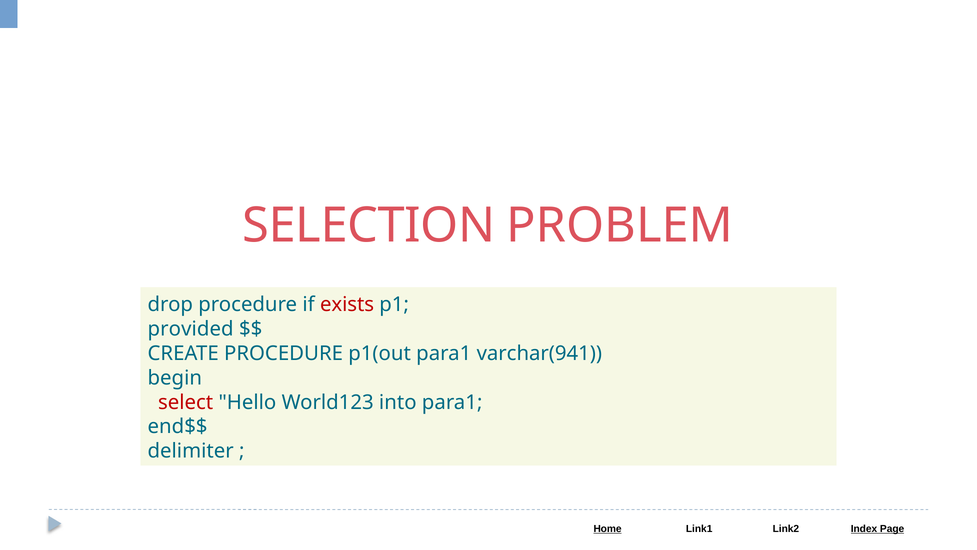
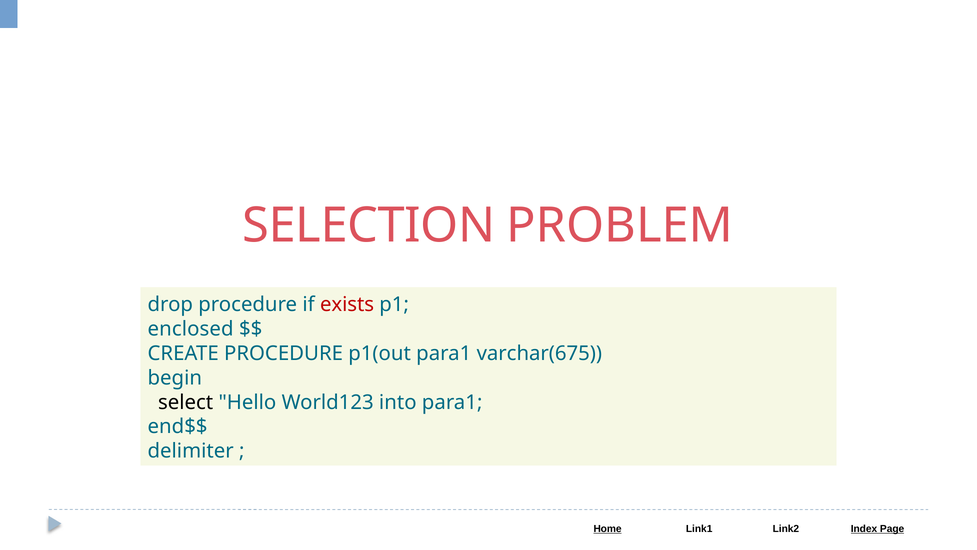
provided: provided -> enclosed (191, 329)
varchar(941: varchar(941 -> varchar(675 (539, 353)
select colour: red -> black (186, 402)
